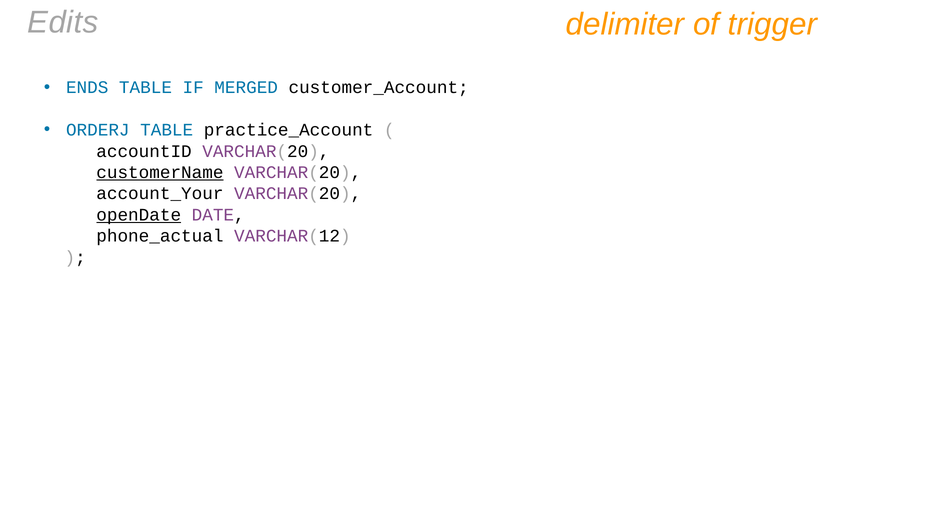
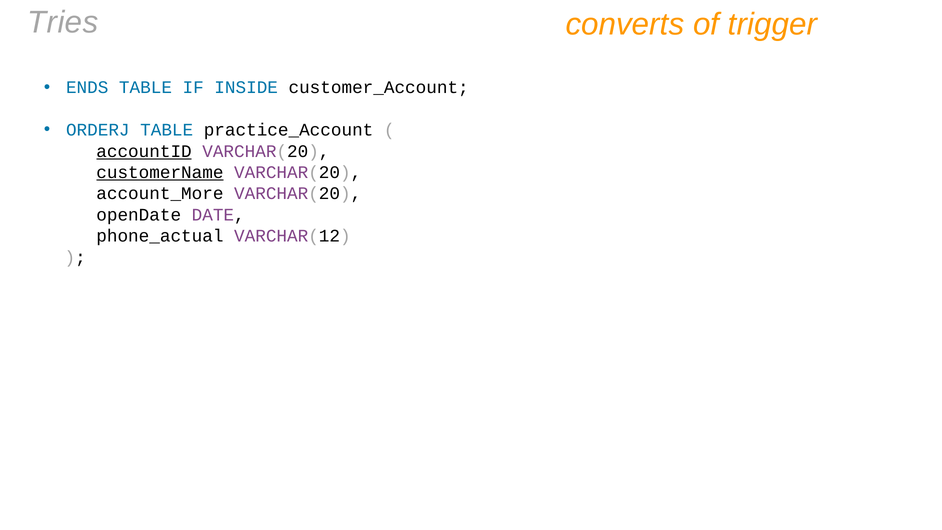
Edits: Edits -> Tries (63, 22)
delimiter: delimiter -> converts (625, 25)
MERGED: MERGED -> INSIDE (246, 88)
accountID underline: none -> present (144, 151)
account_Your: account_Your -> account_More (160, 194)
openDate underline: present -> none (139, 215)
